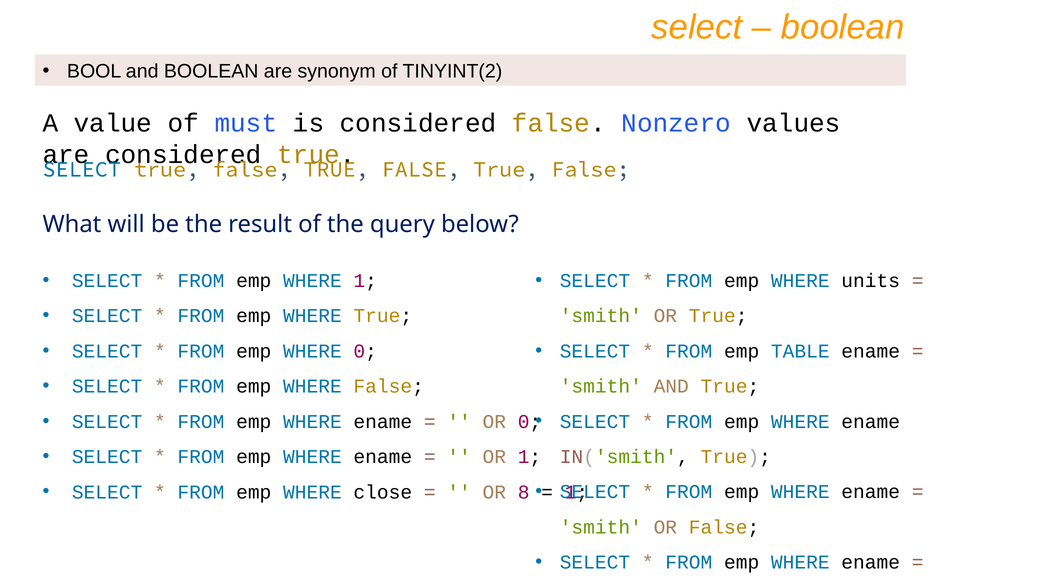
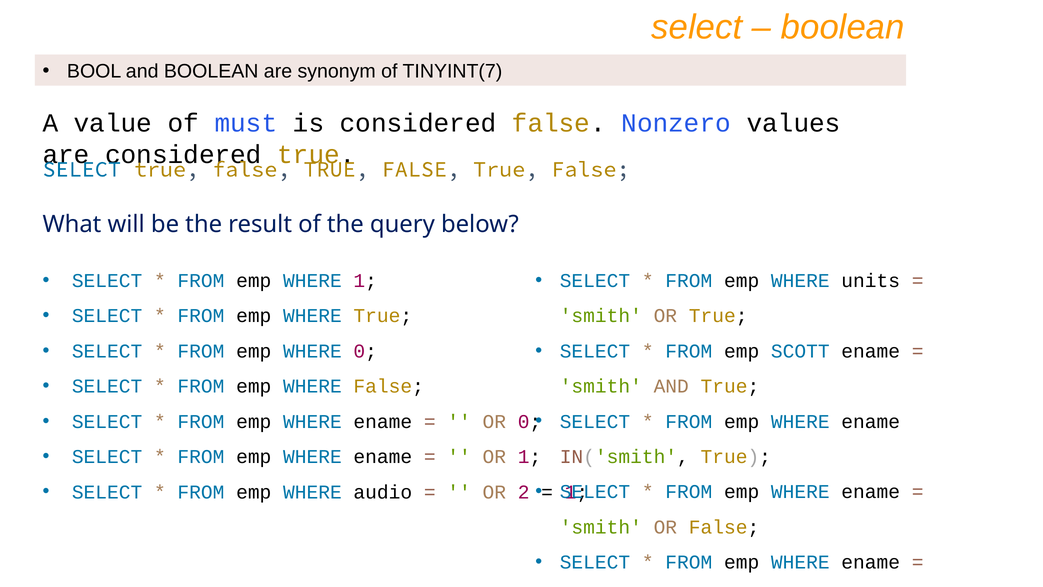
TINYINT(2: TINYINT(2 -> TINYINT(7 (452, 71)
TABLE: TABLE -> SCOTT (800, 351)
close: close -> audio (383, 492)
8: 8 -> 2 (524, 492)
